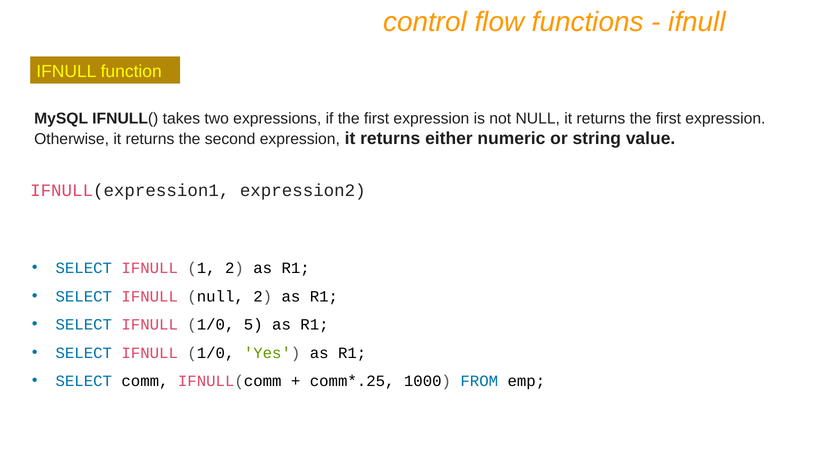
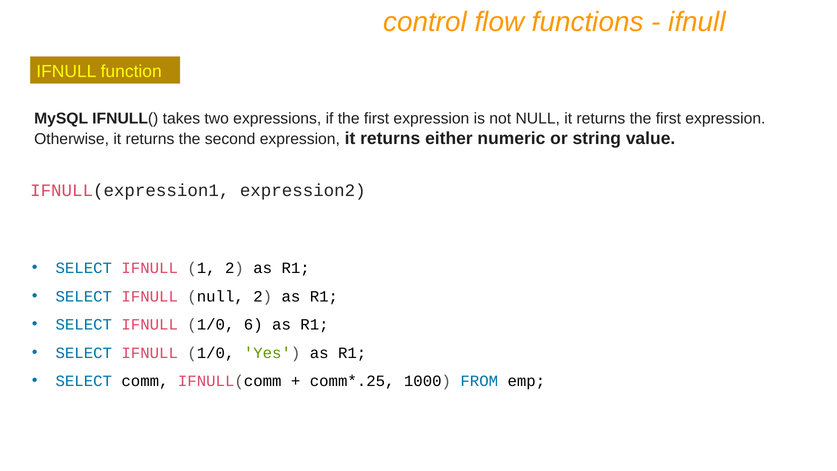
5: 5 -> 6 (253, 324)
